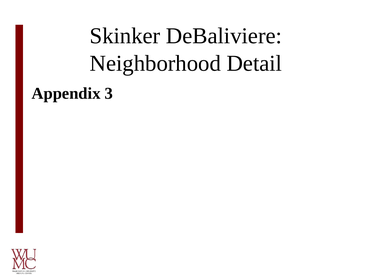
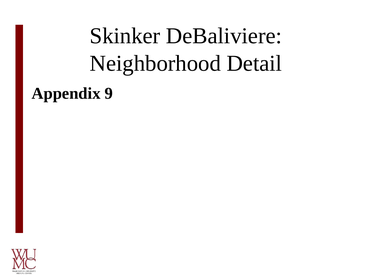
3: 3 -> 9 (109, 94)
